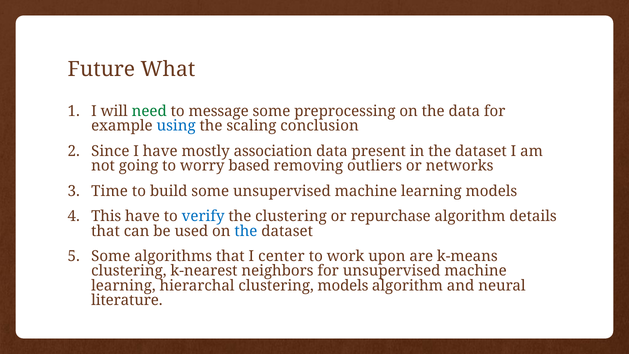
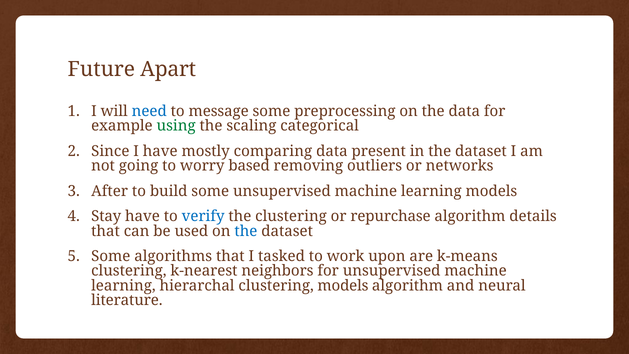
What: What -> Apart (168, 69)
need colour: green -> blue (149, 111)
using colour: blue -> green (176, 126)
conclusion: conclusion -> categorical (320, 126)
association: association -> comparing (273, 151)
Time: Time -> After (110, 191)
This: This -> Stay (106, 216)
center: center -> tasked (281, 256)
